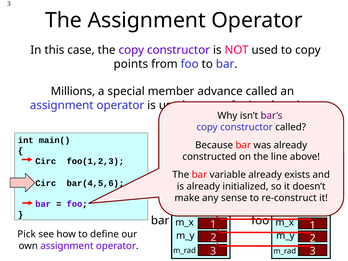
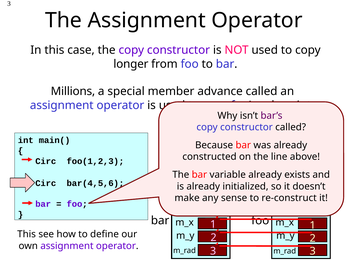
points: points -> longer (131, 64)
Pick: Pick -> This (27, 234)
